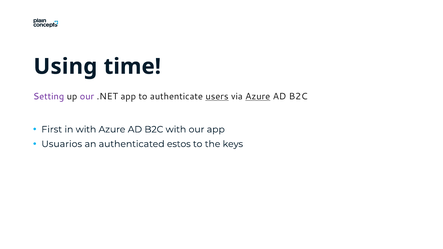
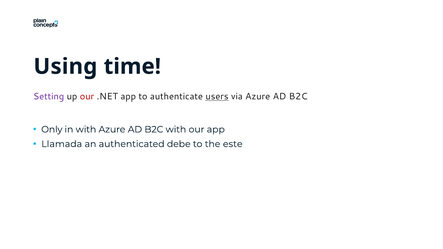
our colour: purple -> red (87, 97)
Azure underline: present -> none (258, 97)
First: First -> Only (52, 130)
Usuarios: Usuarios -> Llamada (62, 144)
estos: estos -> debe (179, 144)
keys: keys -> este (233, 144)
